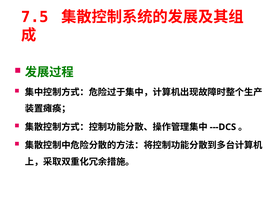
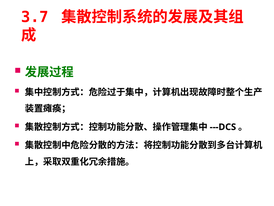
7.5: 7.5 -> 3.7 (35, 17)
